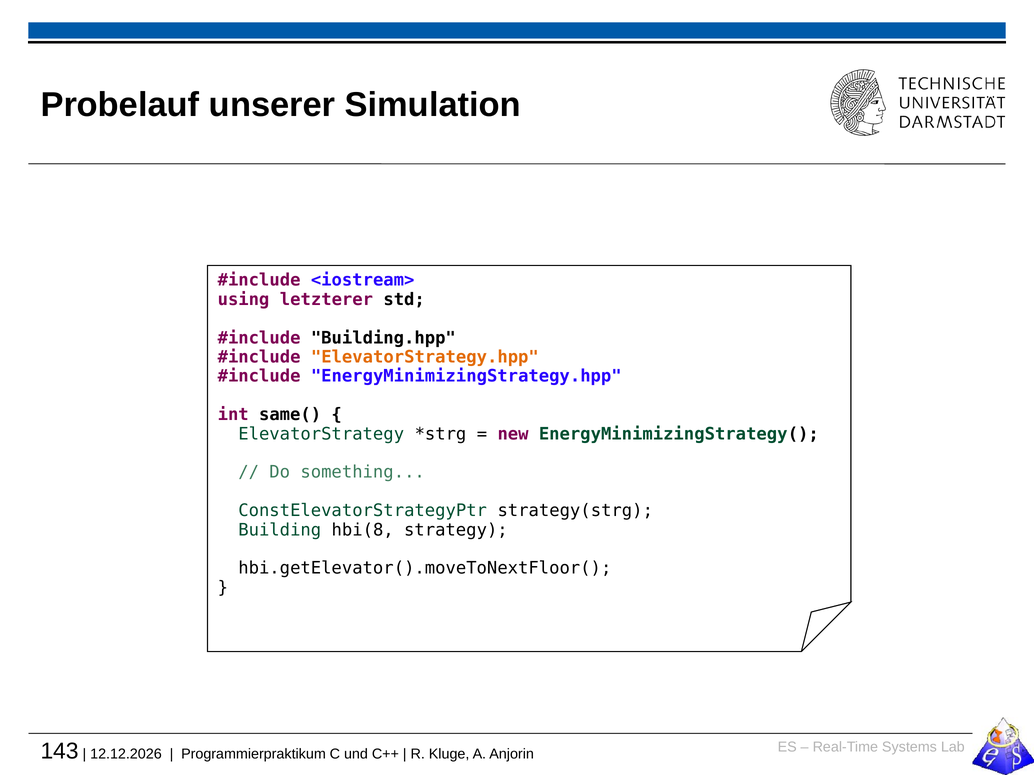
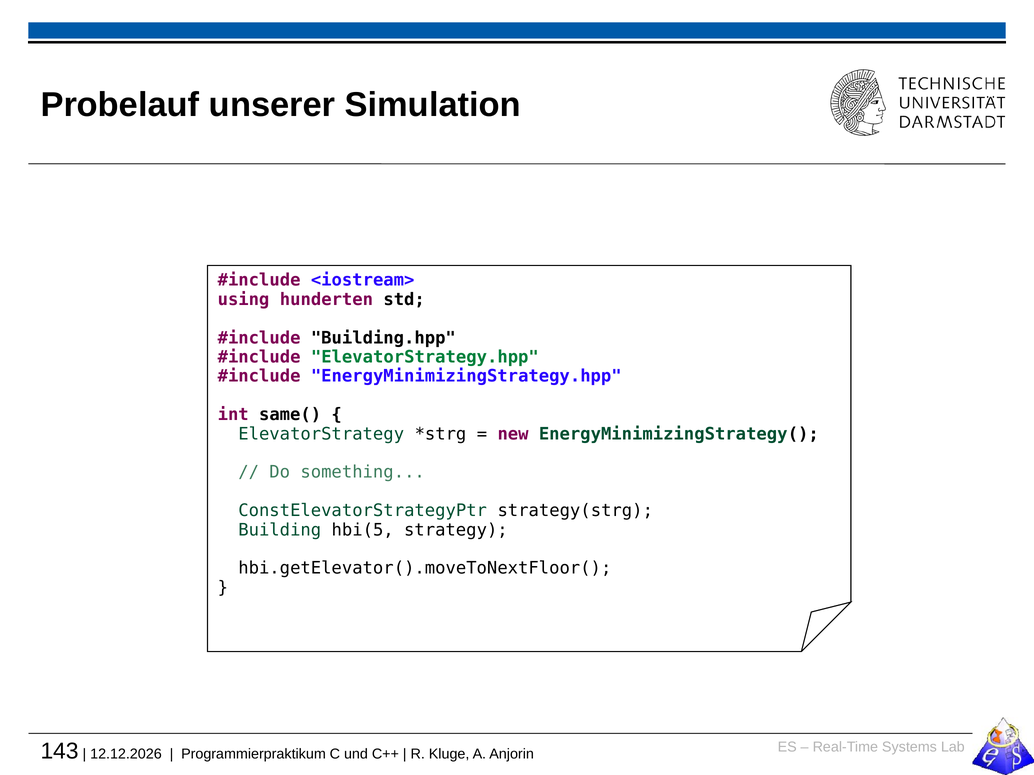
letzterer: letzterer -> hunderten (326, 300)
ElevatorStrategy.hpp colour: orange -> green (425, 357)
hbi(8: hbi(8 -> hbi(5 (363, 530)
